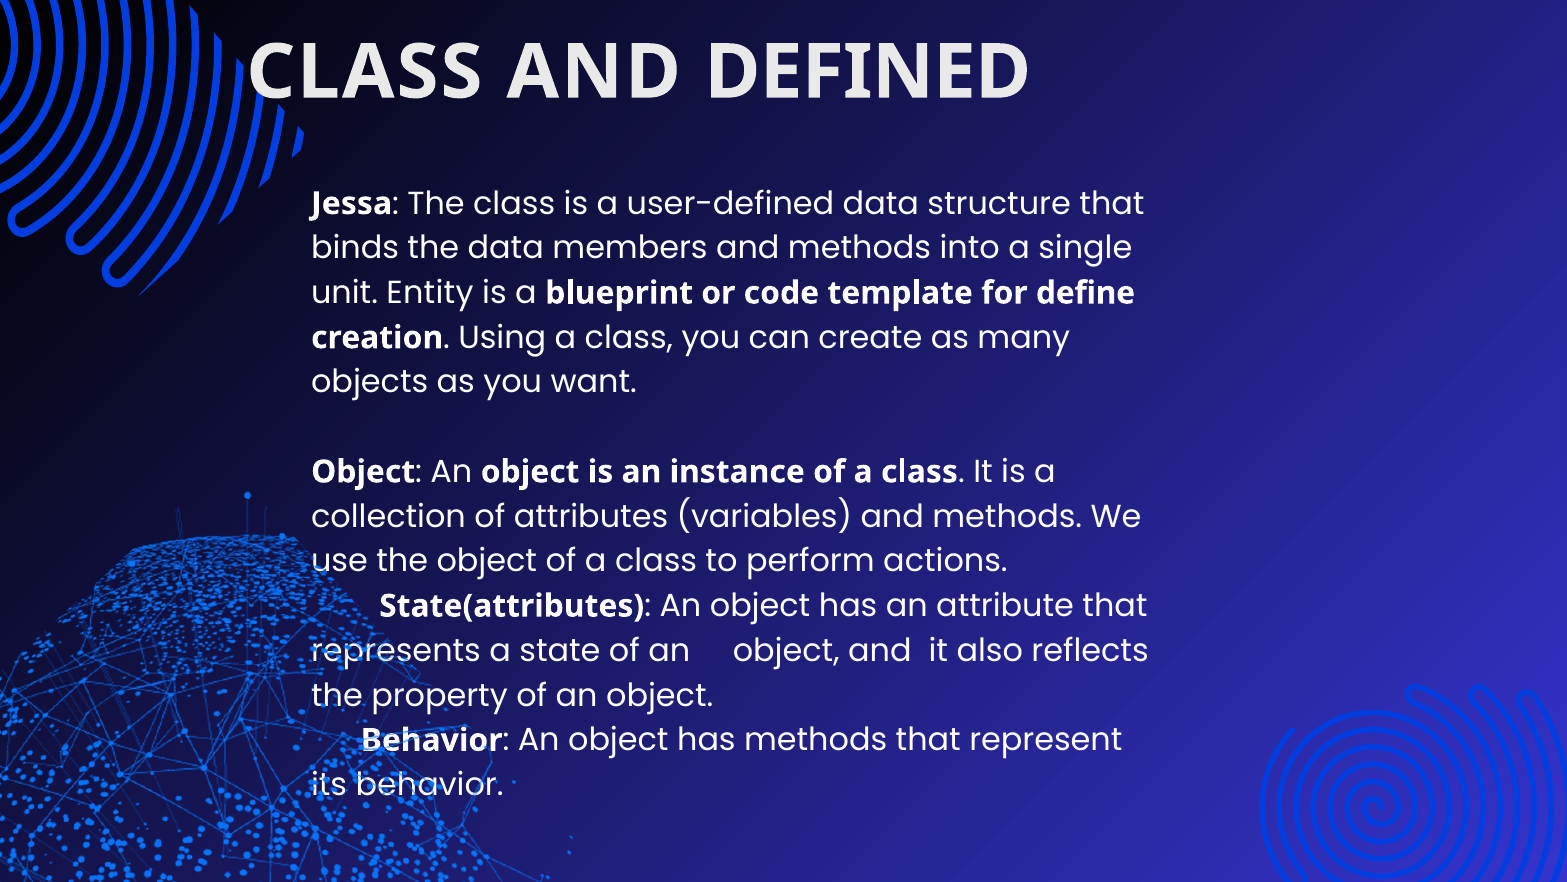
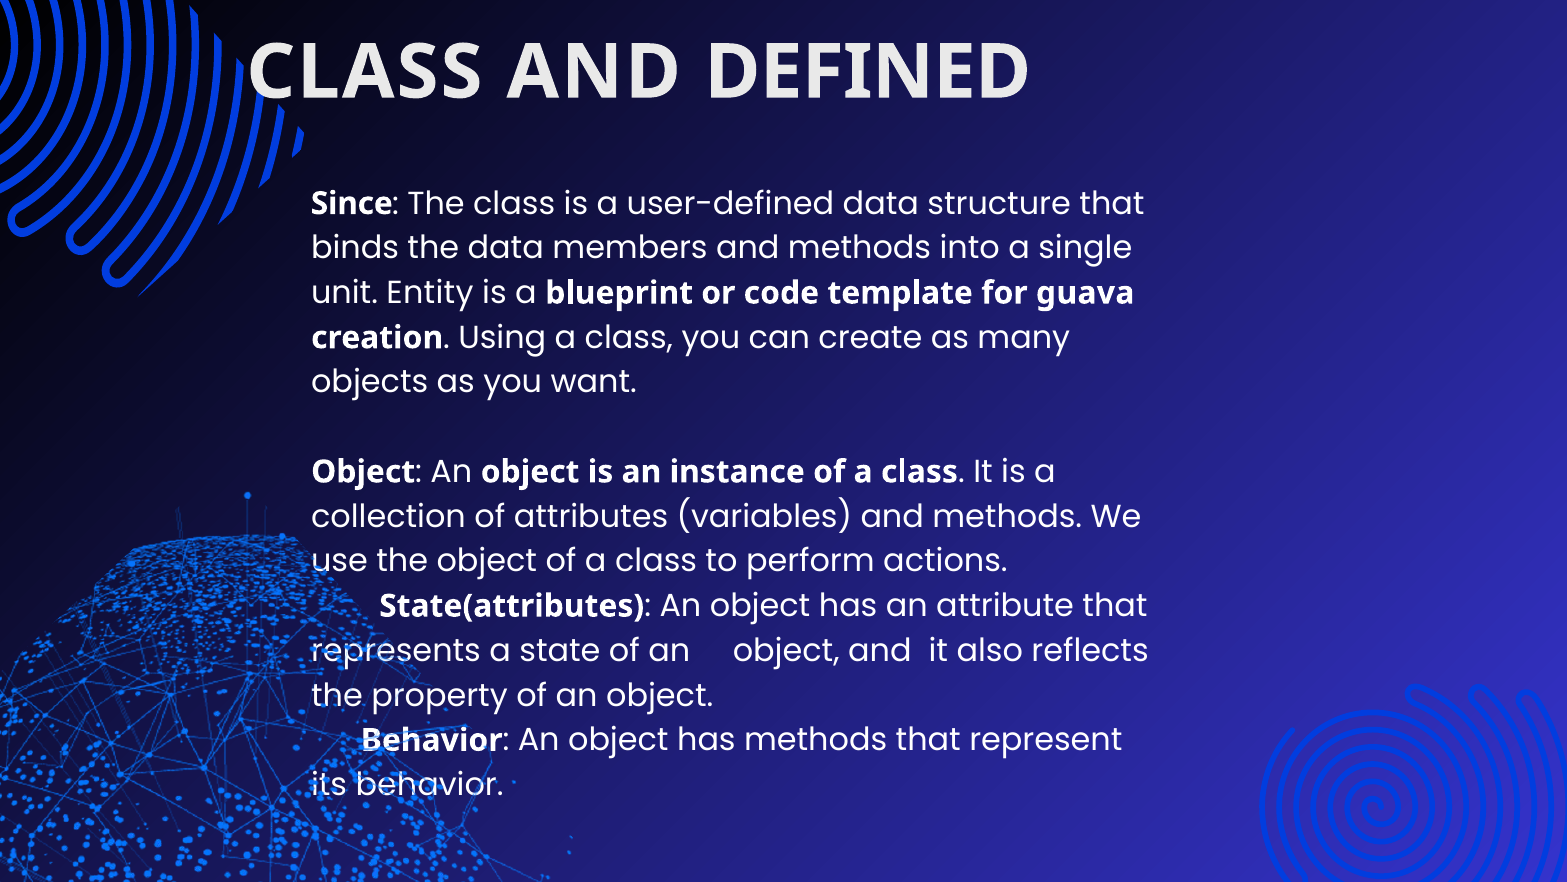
Jessa: Jessa -> Since (352, 203)
define: define -> guava (1085, 293)
